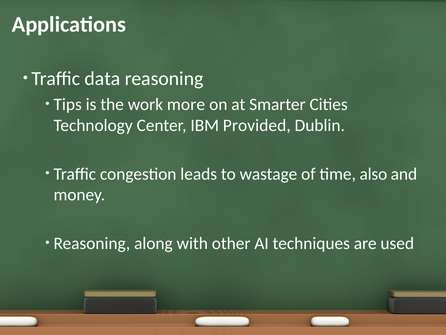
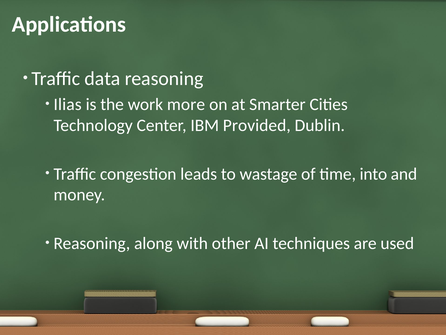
Tips: Tips -> Ilias (68, 104)
also: also -> into (373, 174)
